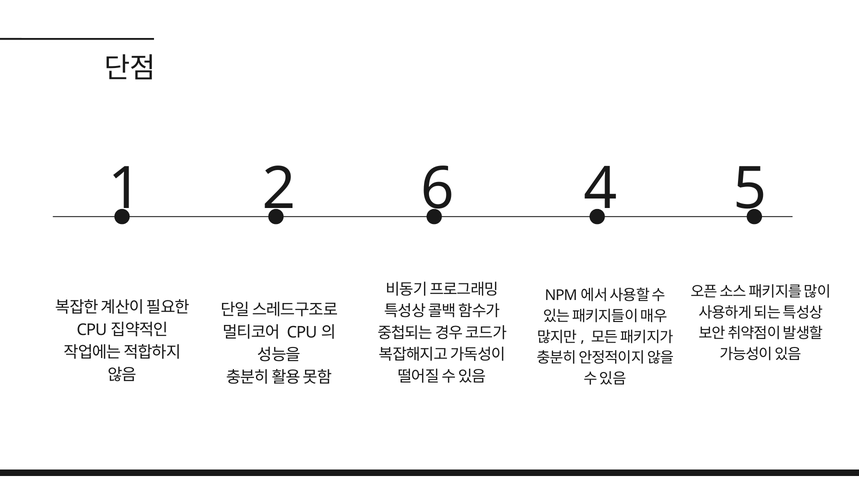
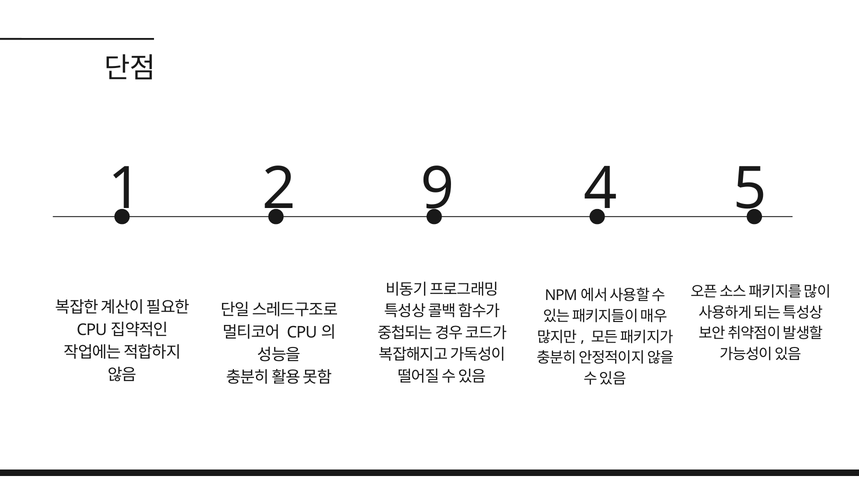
6: 6 -> 9 (437, 189)
